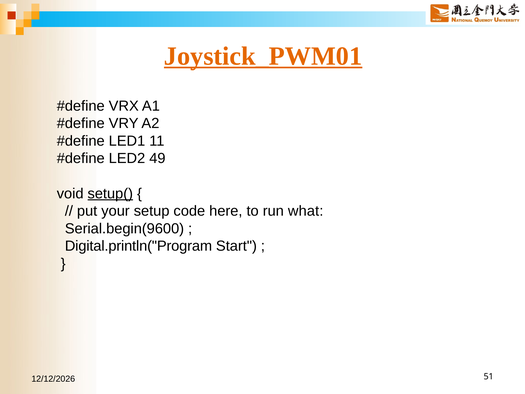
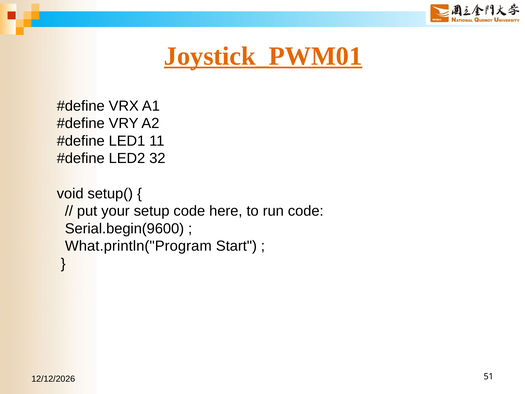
49: 49 -> 32 (157, 158)
setup( underline: present -> none (110, 193)
run what: what -> code (306, 211)
Digital.println("Program: Digital.println("Program -> What.println("Program (138, 246)
